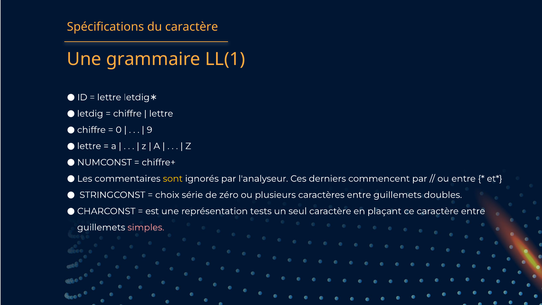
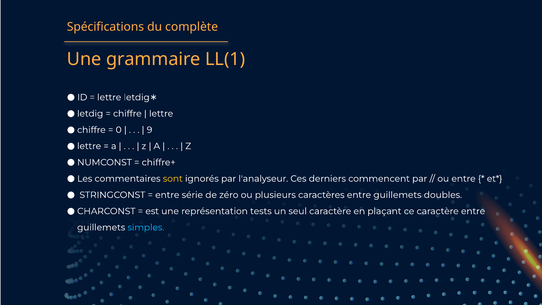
du caractère: caractère -> complète (192, 27)
choix: choix -> entre (167, 195)
simples colour: pink -> light blue (146, 227)
